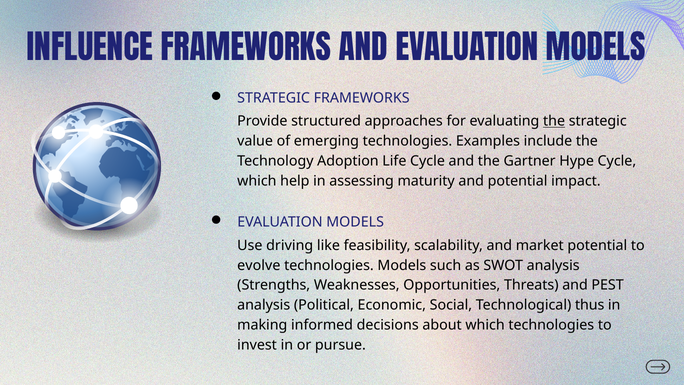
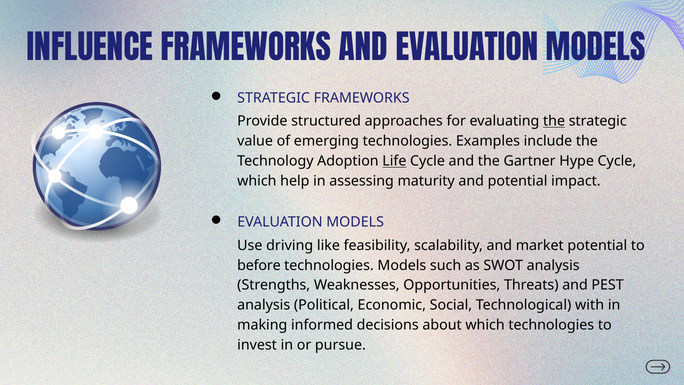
Life underline: none -> present (394, 161)
evolve: evolve -> before (259, 265)
thus: thus -> with (590, 305)
